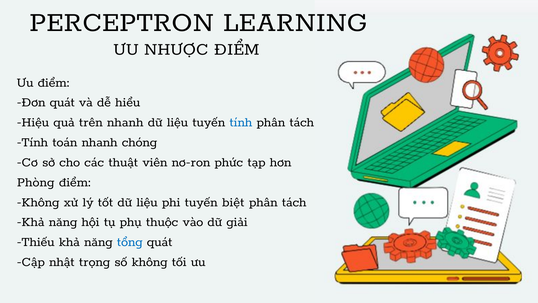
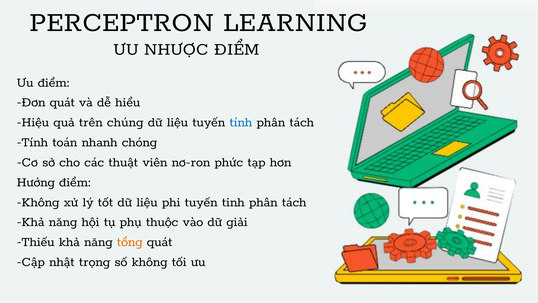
trên nhanh: nhanh -> chúng (125, 122)
Phòng: Phòng -> Hướng (36, 181)
biệt: biệt -> tinh (233, 201)
tổng colour: blue -> orange (130, 241)
